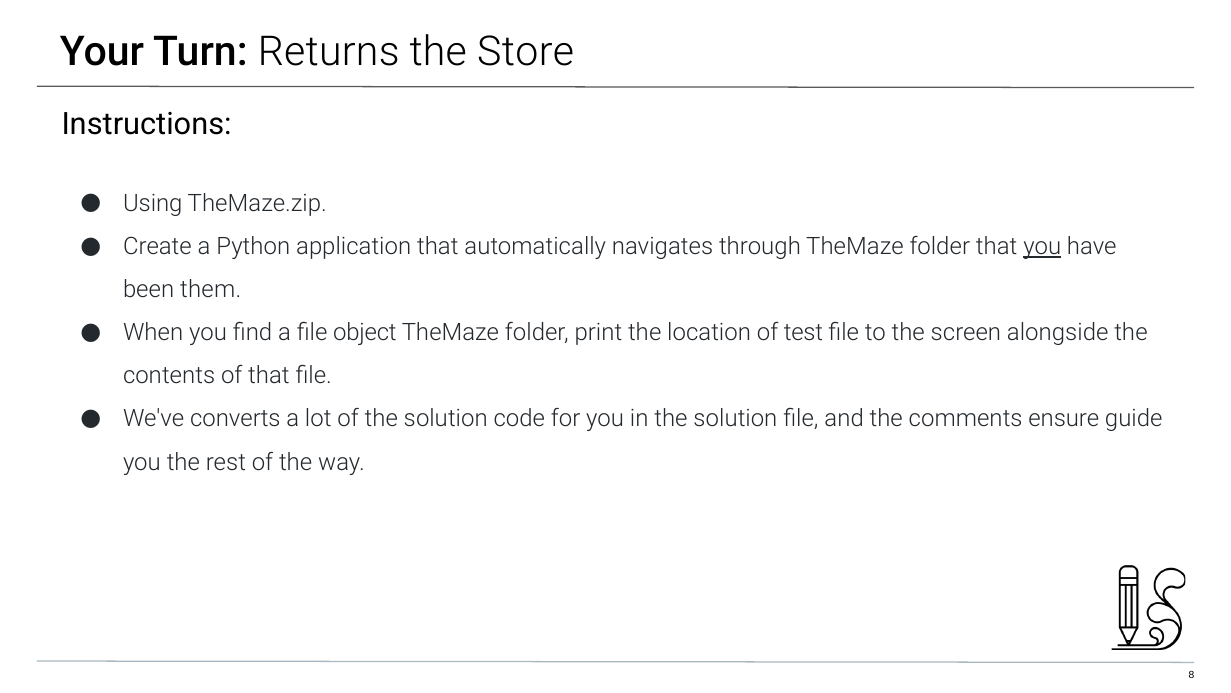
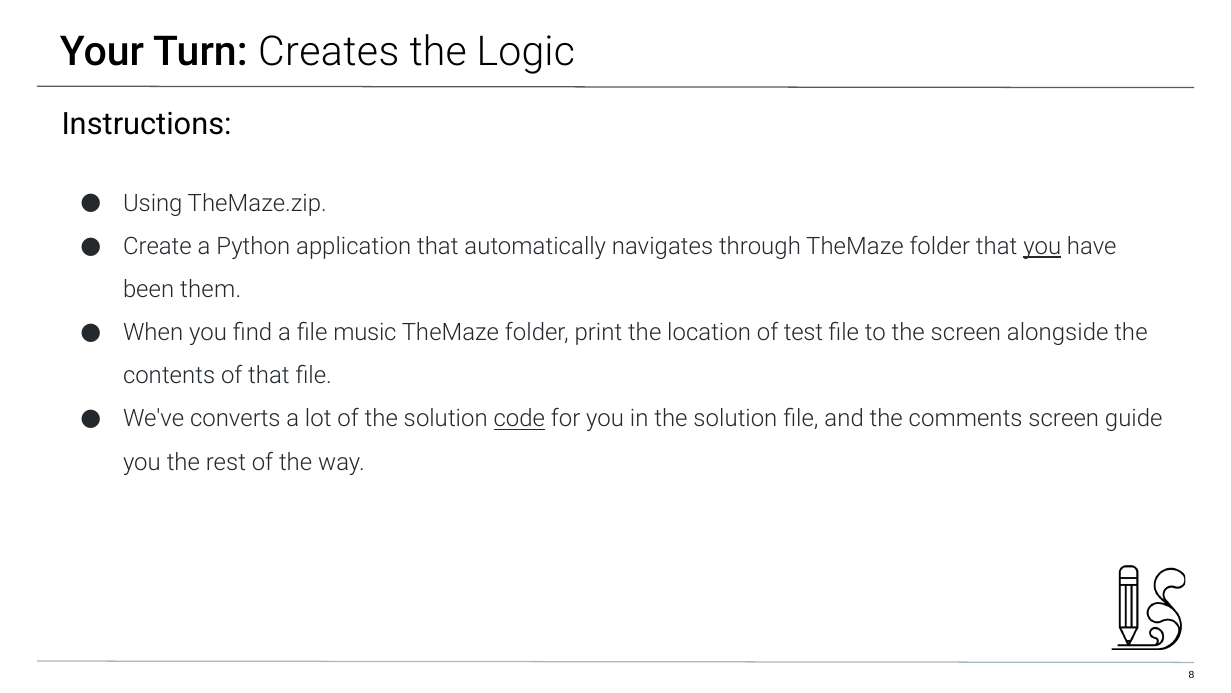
Returns: Returns -> Creates (329, 52)
Store: Store -> Logic (526, 52)
object: object -> music (365, 333)
code underline: none -> present (519, 419)
comments ensure: ensure -> screen (1064, 419)
